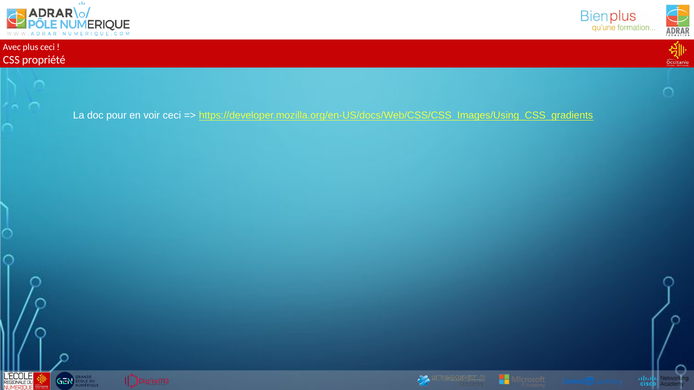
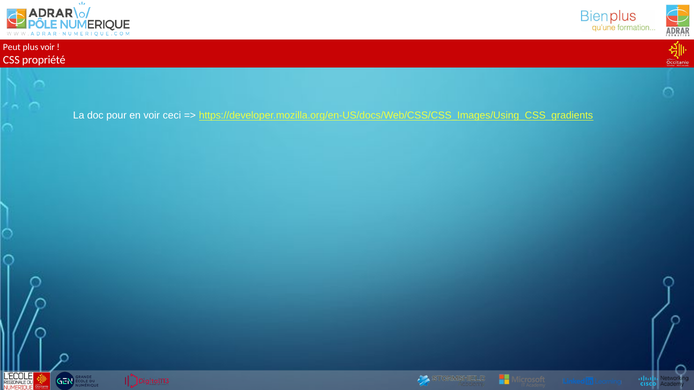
Avec: Avec -> Peut (12, 47)
plus ceci: ceci -> voir (48, 47)
